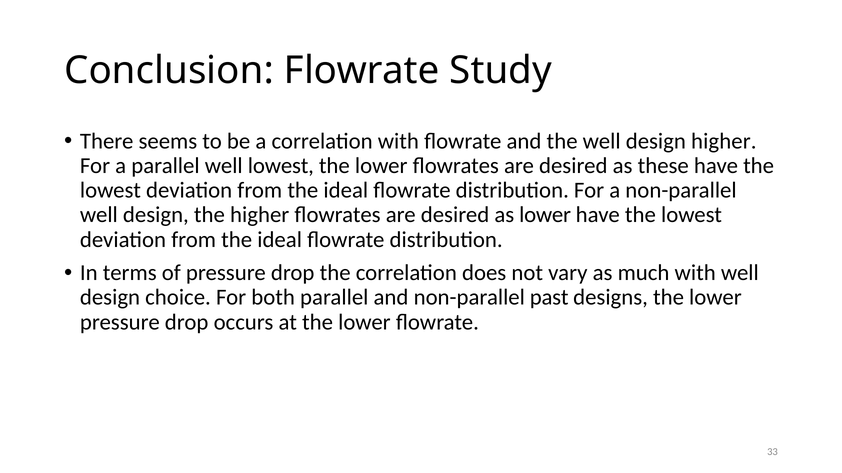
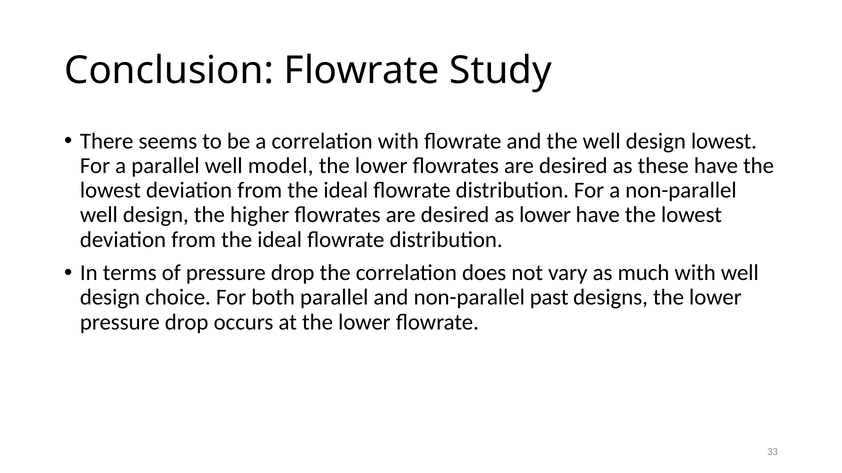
design higher: higher -> lowest (724, 141)
well lowest: lowest -> model (281, 166)
